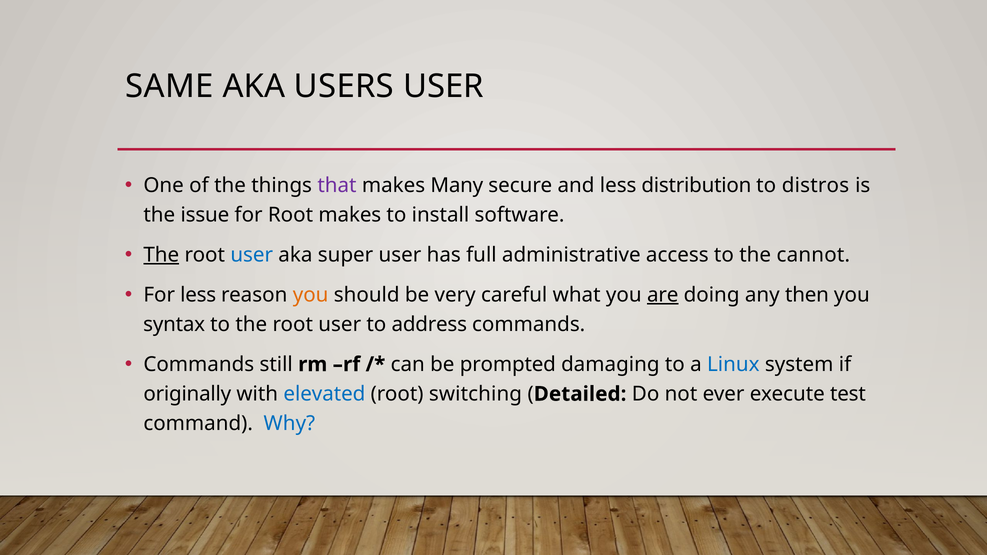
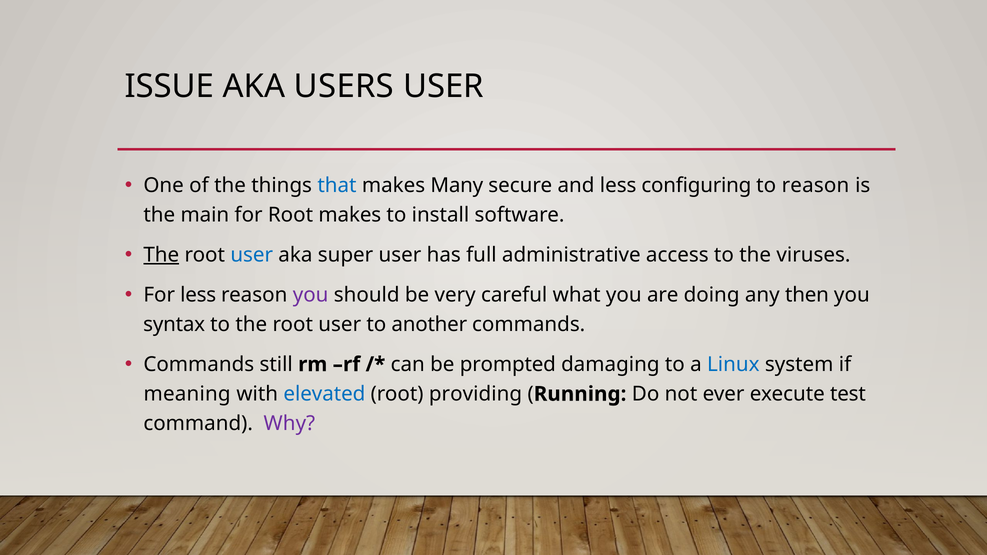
SAME: SAME -> ISSUE (170, 86)
that colour: purple -> blue (337, 186)
distribution: distribution -> configuring (696, 186)
to distros: distros -> reason (815, 186)
issue: issue -> main (205, 215)
cannot: cannot -> viruses (813, 255)
you colour: orange -> purple (311, 295)
are underline: present -> none (663, 295)
address: address -> another (429, 325)
originally: originally -> meaning (187, 394)
switching: switching -> providing (475, 394)
Detailed: Detailed -> Running (580, 394)
Why colour: blue -> purple (289, 424)
